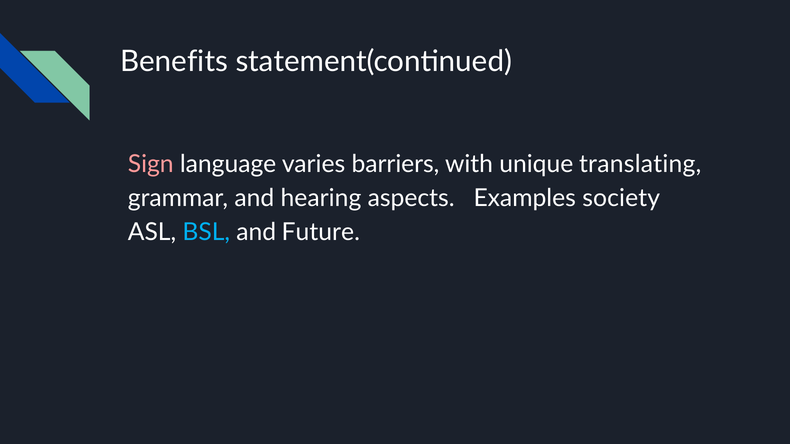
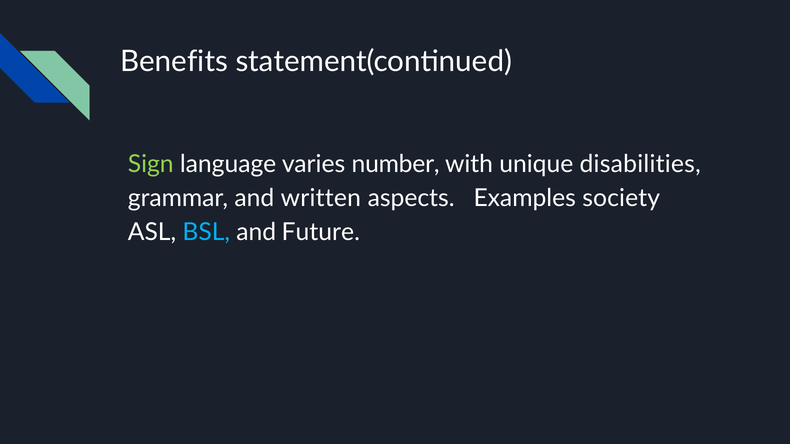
Sign colour: pink -> light green (151, 164)
barriers: barriers -> number (396, 164)
translating: translating -> disabilities (640, 164)
hearing: hearing -> written (321, 198)
